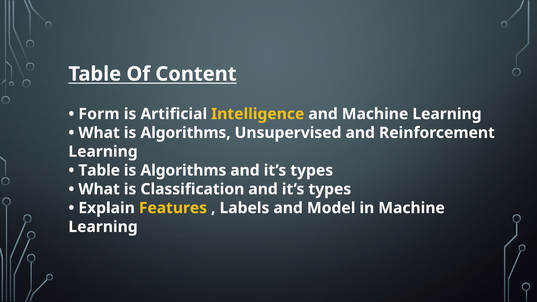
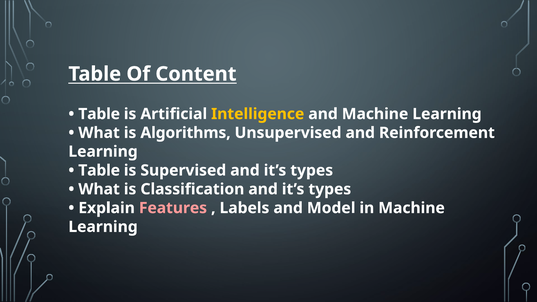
Form: Form -> Table (99, 114)
Algorithms: Algorithms -> Supervised (183, 170)
Features colour: yellow -> pink (173, 208)
